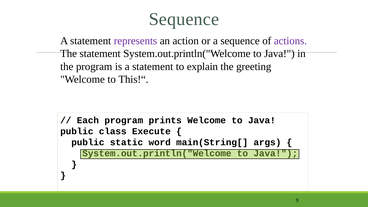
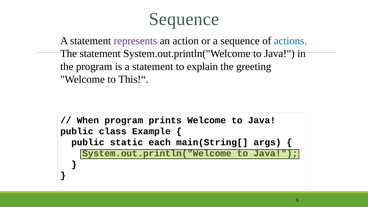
actions colour: purple -> blue (290, 41)
Each: Each -> When (88, 120)
Execute: Execute -> Example (151, 131)
word: word -> each (160, 142)
